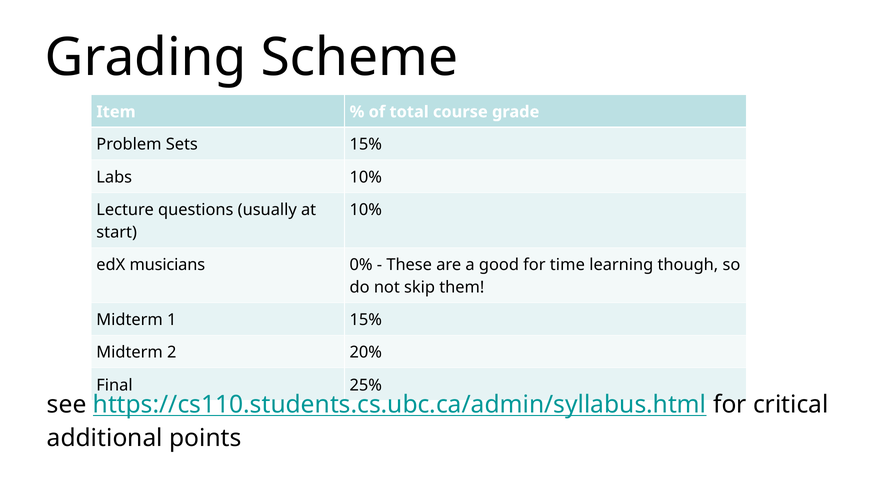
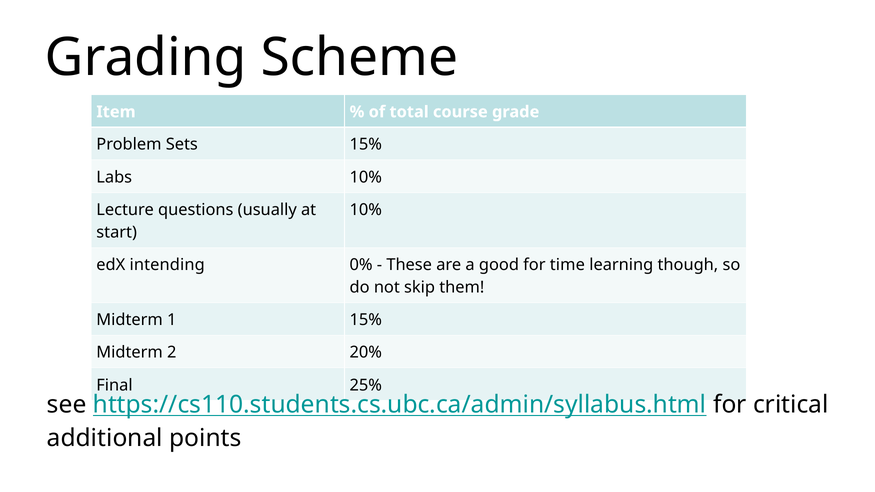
musicians: musicians -> intending (167, 265)
